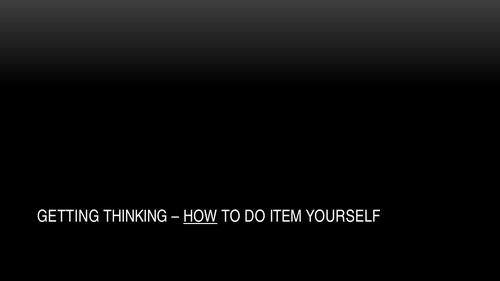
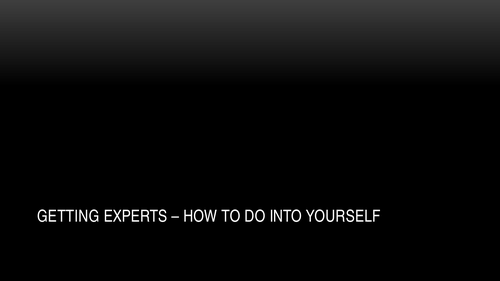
THINKING: THINKING -> EXPERTS (135, 217)
HOW underline: present -> none (200, 217)
ITEM: ITEM -> INTO (286, 217)
